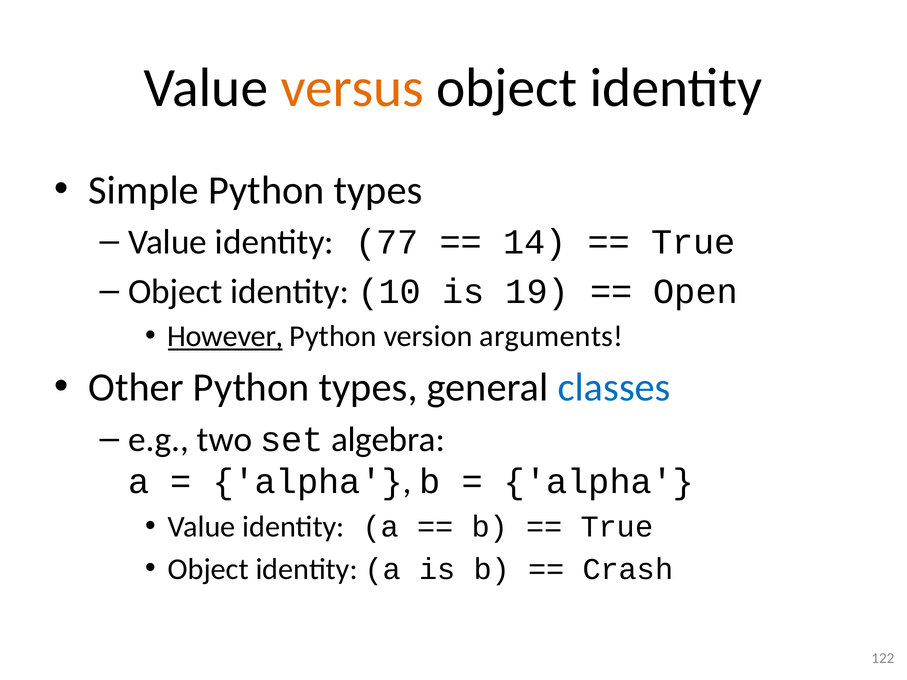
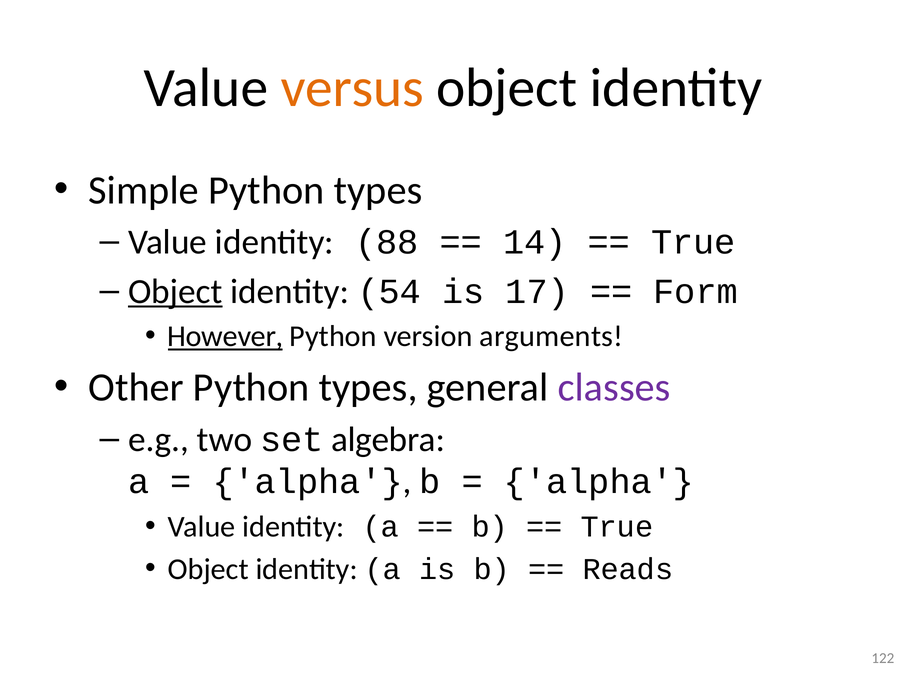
77: 77 -> 88 (387, 242)
Object underline: none -> present (175, 292)
10: 10 -> 54 (389, 292)
19: 19 -> 17 (537, 292)
Open: Open -> Form (696, 292)
classes colour: blue -> purple (614, 388)
Crash: Crash -> Reads (628, 569)
